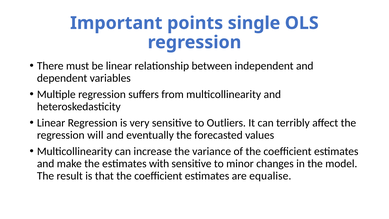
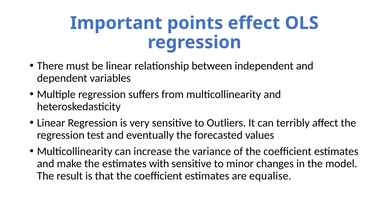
single: single -> effect (254, 23)
will: will -> test (96, 135)
